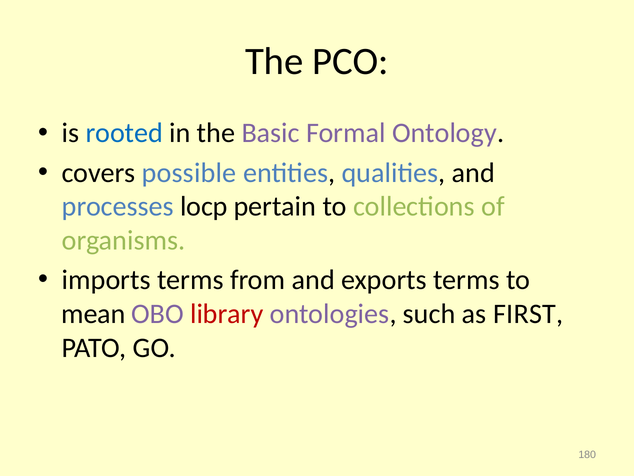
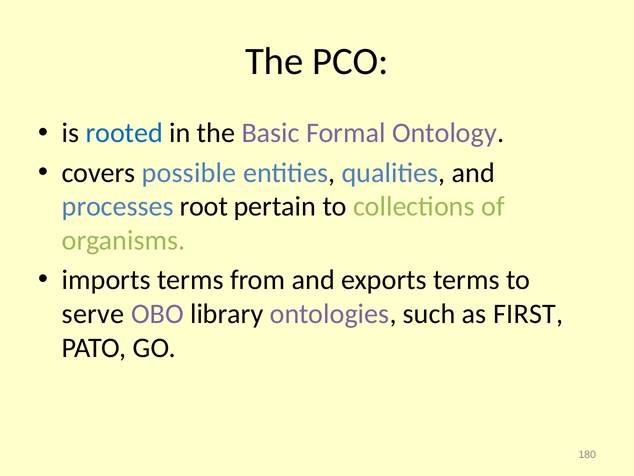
locp: locp -> root (204, 206)
mean: mean -> serve (93, 314)
library colour: red -> black (227, 314)
